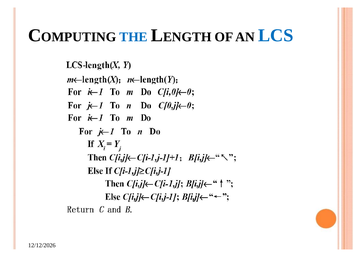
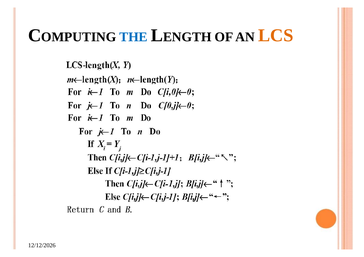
LCS colour: blue -> orange (276, 35)
